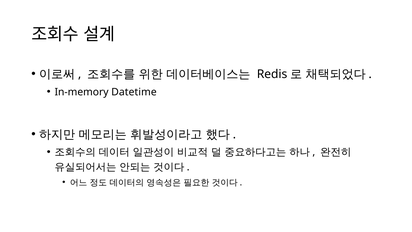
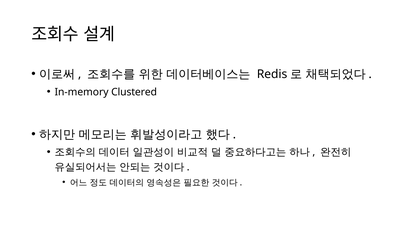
Datetime: Datetime -> Clustered (134, 92)
